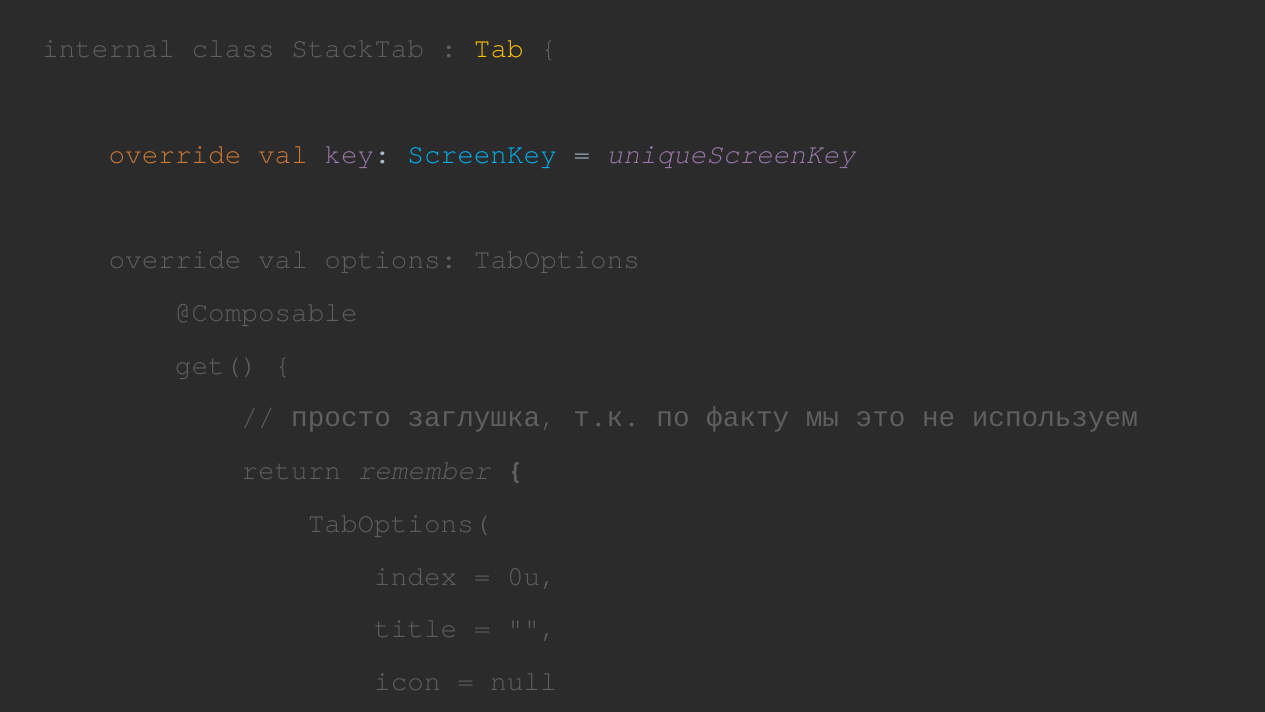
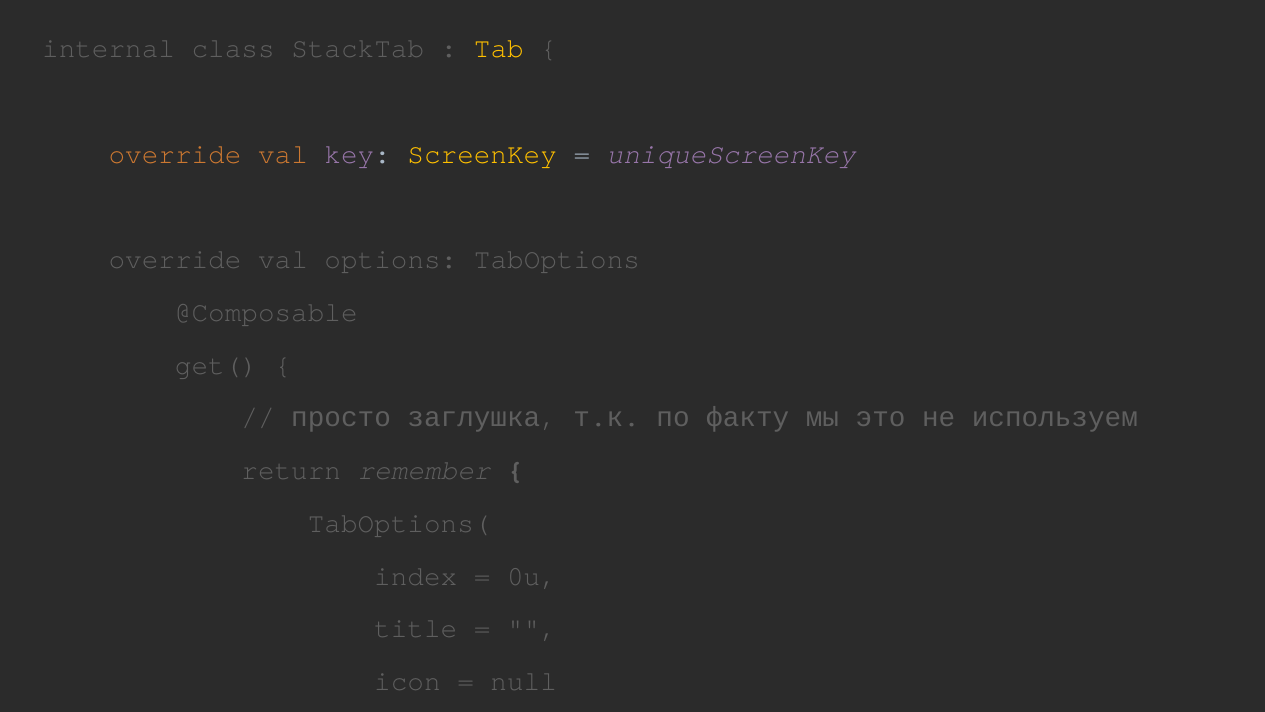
ScreenKey colour: light blue -> yellow (482, 154)
